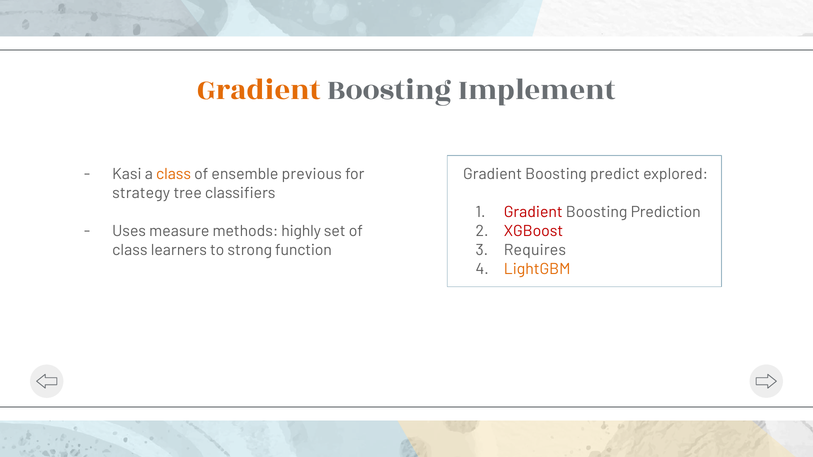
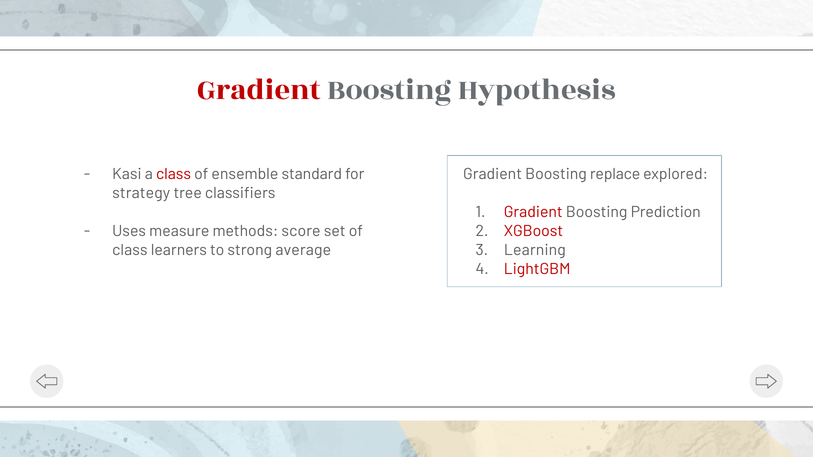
Gradient colour: orange -> red (259, 89)
Implement: Implement -> Hypothesis (537, 89)
class colour: orange -> red (174, 174)
previous: previous -> standard (312, 174)
predict: predict -> replace (615, 174)
highly: highly -> score (301, 231)
function: function -> average (303, 250)
Requires: Requires -> Learning (535, 250)
LightGBM colour: orange -> red (537, 269)
